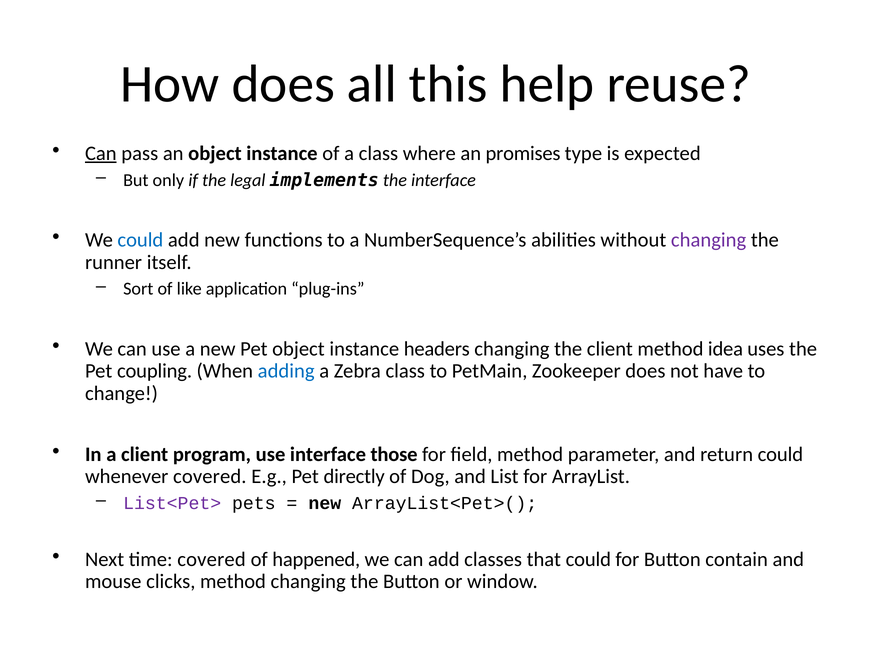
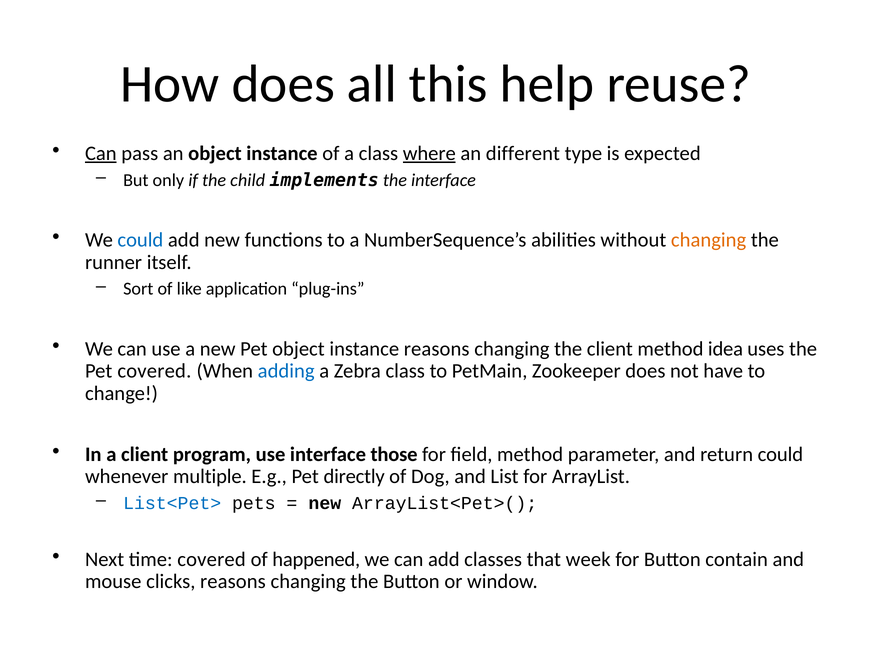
where underline: none -> present (429, 153)
promises: promises -> different (523, 153)
legal: legal -> child (248, 180)
changing colour: purple -> orange (709, 240)
instance headers: headers -> reasons (437, 349)
Pet coupling: coupling -> covered (154, 371)
whenever covered: covered -> multiple (210, 477)
List<Pet> colour: purple -> blue (172, 503)
that could: could -> week (588, 559)
clicks method: method -> reasons (233, 582)
